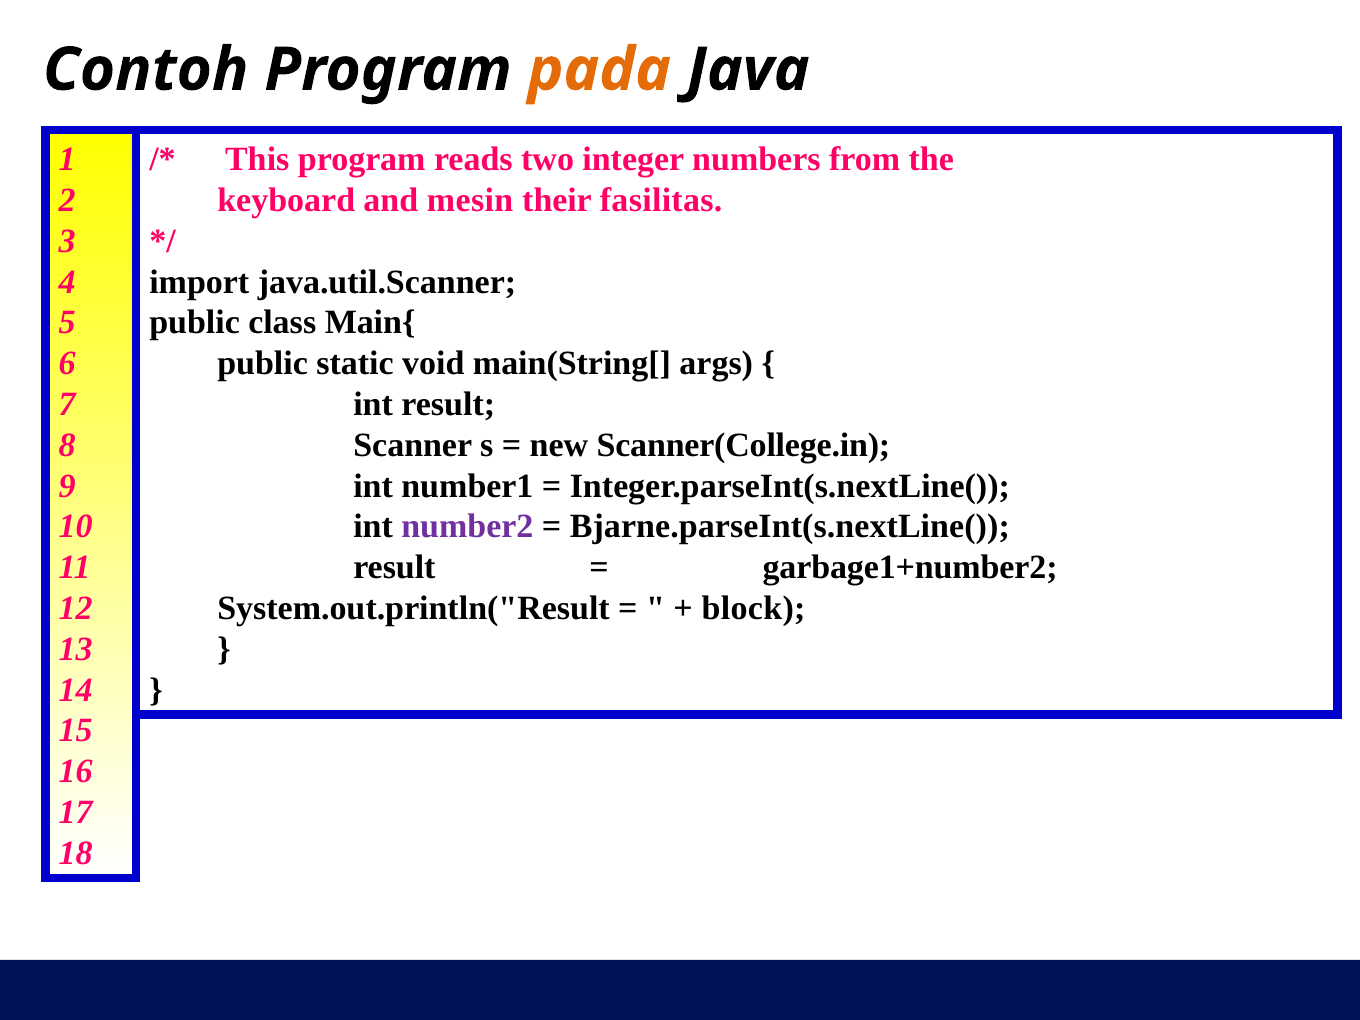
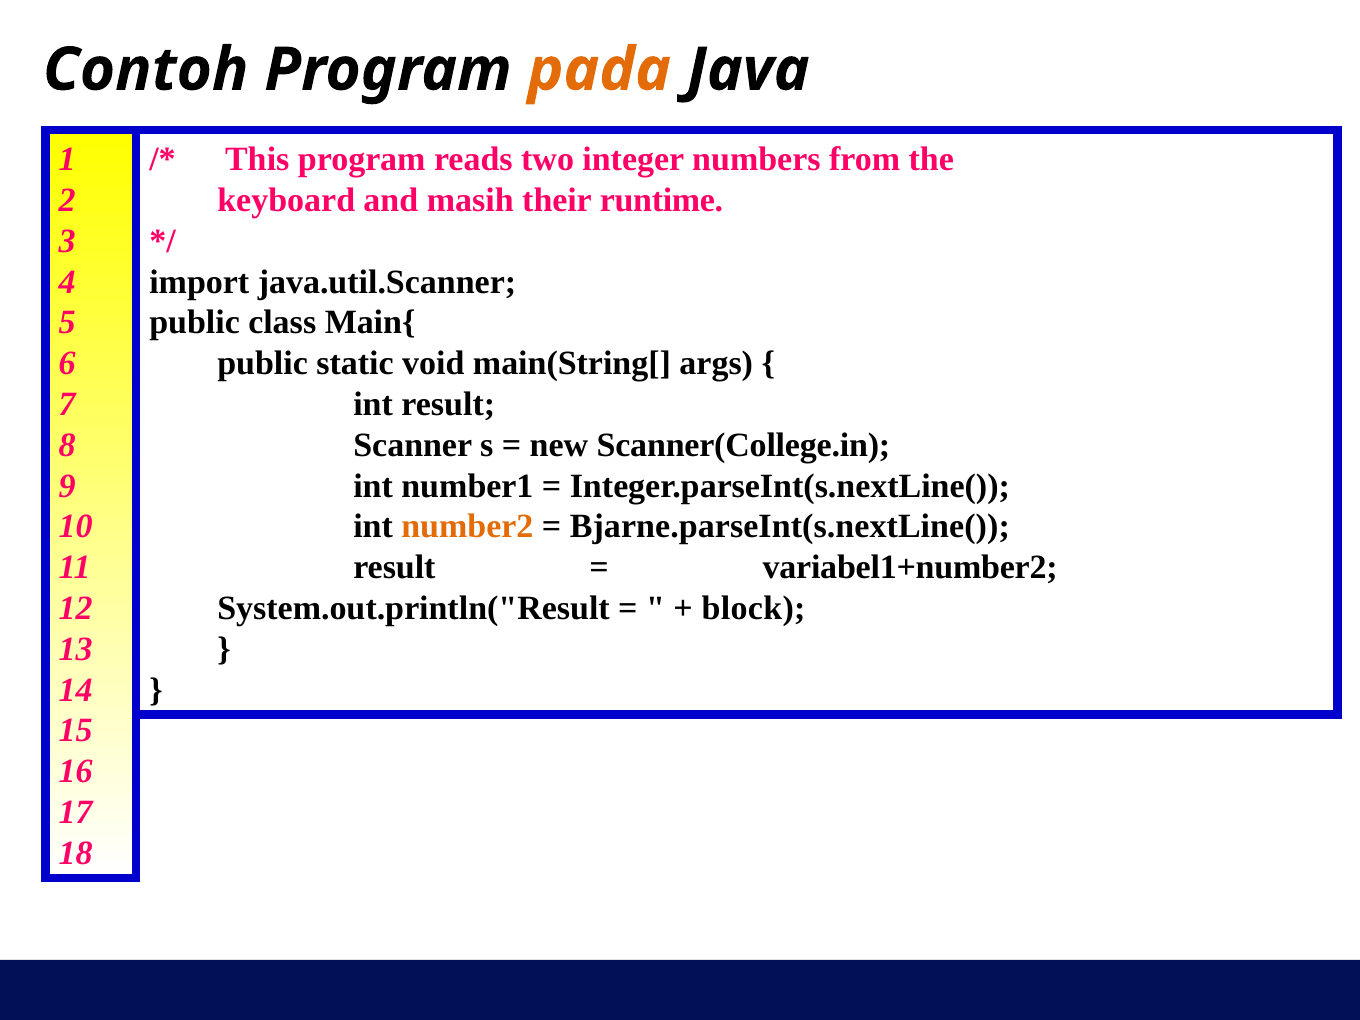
mesin: mesin -> masih (470, 200)
fasilitas: fasilitas -> runtime (661, 200)
number2 colour: purple -> orange (467, 527)
garbage1+number2: garbage1+number2 -> variabel1+number2 (910, 568)
